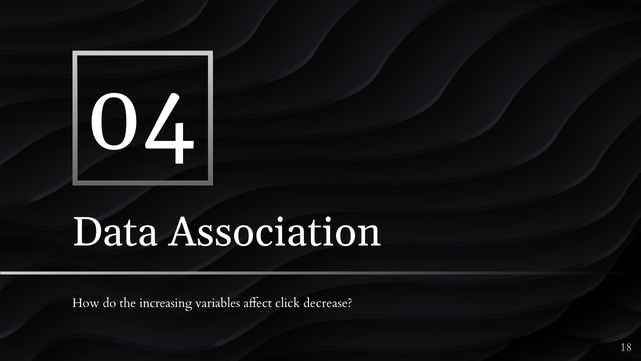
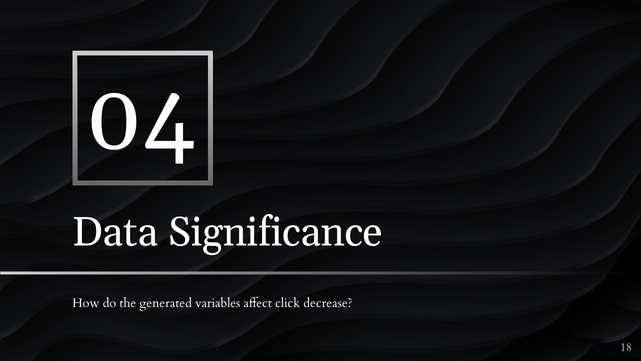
Association: Association -> Significance (275, 232)
increasing: increasing -> generated (166, 303)
